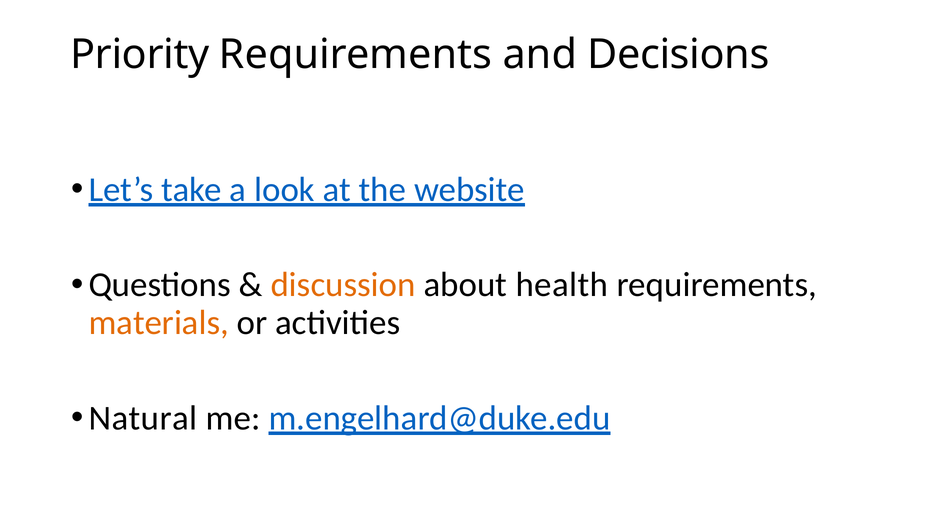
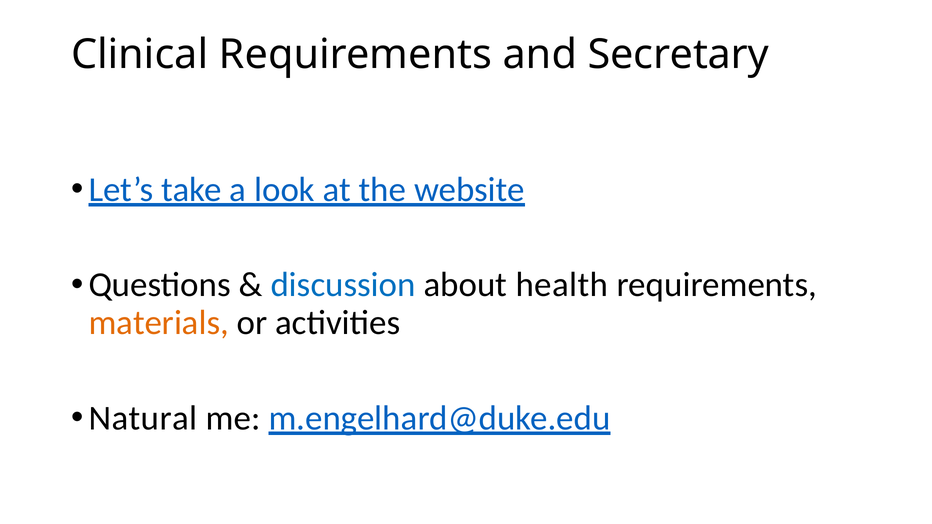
Priority: Priority -> Clinical (140, 55)
Decisions: Decisions -> Secretary (678, 55)
discussion colour: orange -> blue (343, 285)
